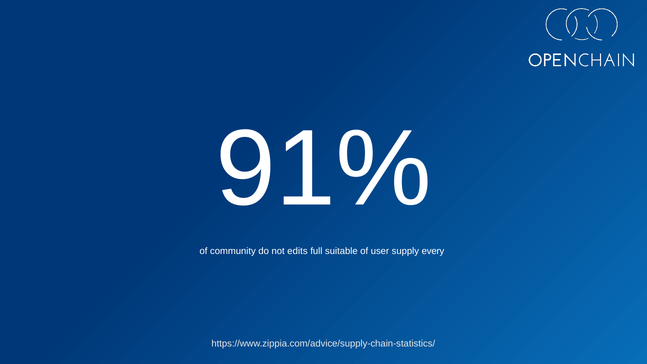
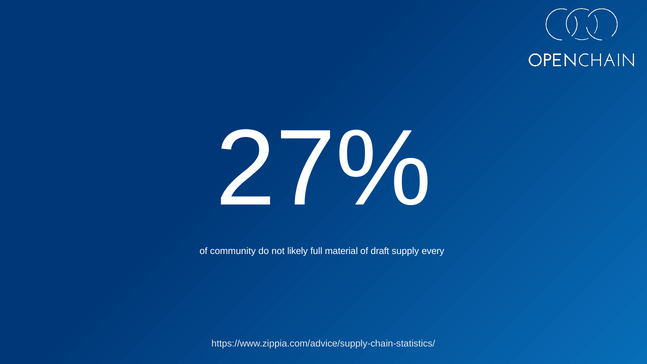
91%: 91% -> 27% (324, 169)
edits: edits -> likely (298, 251)
suitable: suitable -> material (341, 251)
user: user -> draft (380, 251)
